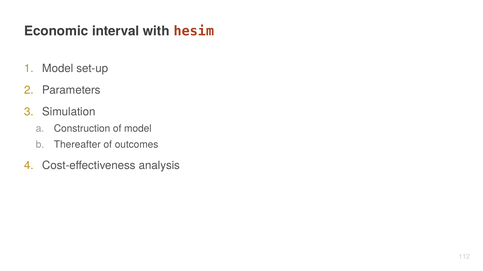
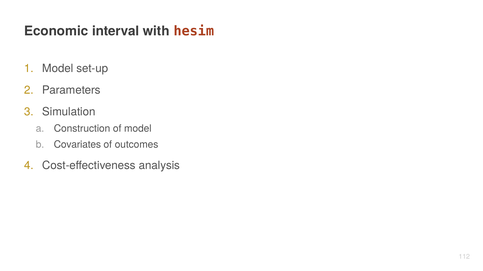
Thereafter: Thereafter -> Covariates (77, 145)
